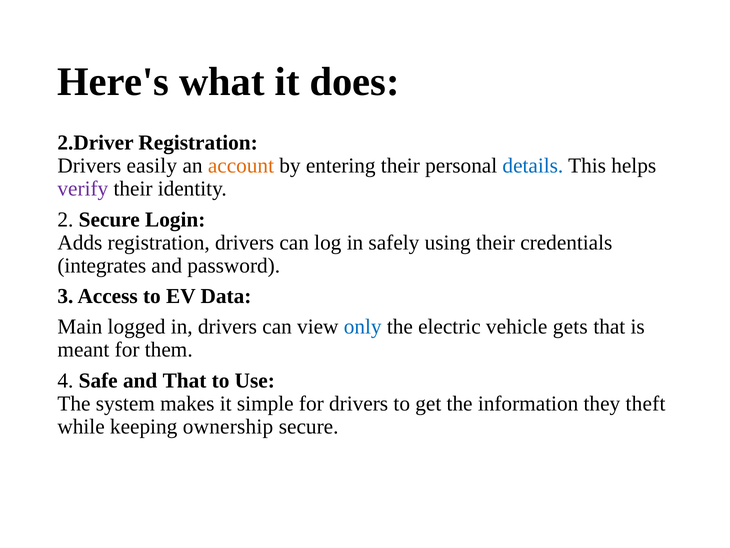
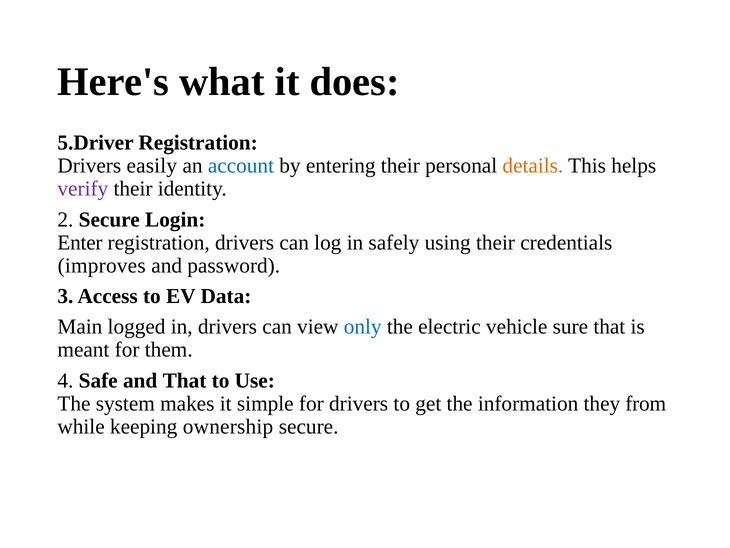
2.Driver: 2.Driver -> 5.Driver (96, 143)
account colour: orange -> blue (241, 166)
details colour: blue -> orange (533, 166)
Adds: Adds -> Enter (80, 242)
integrates: integrates -> improves (102, 265)
gets: gets -> sure (570, 327)
theft: theft -> from (646, 403)
